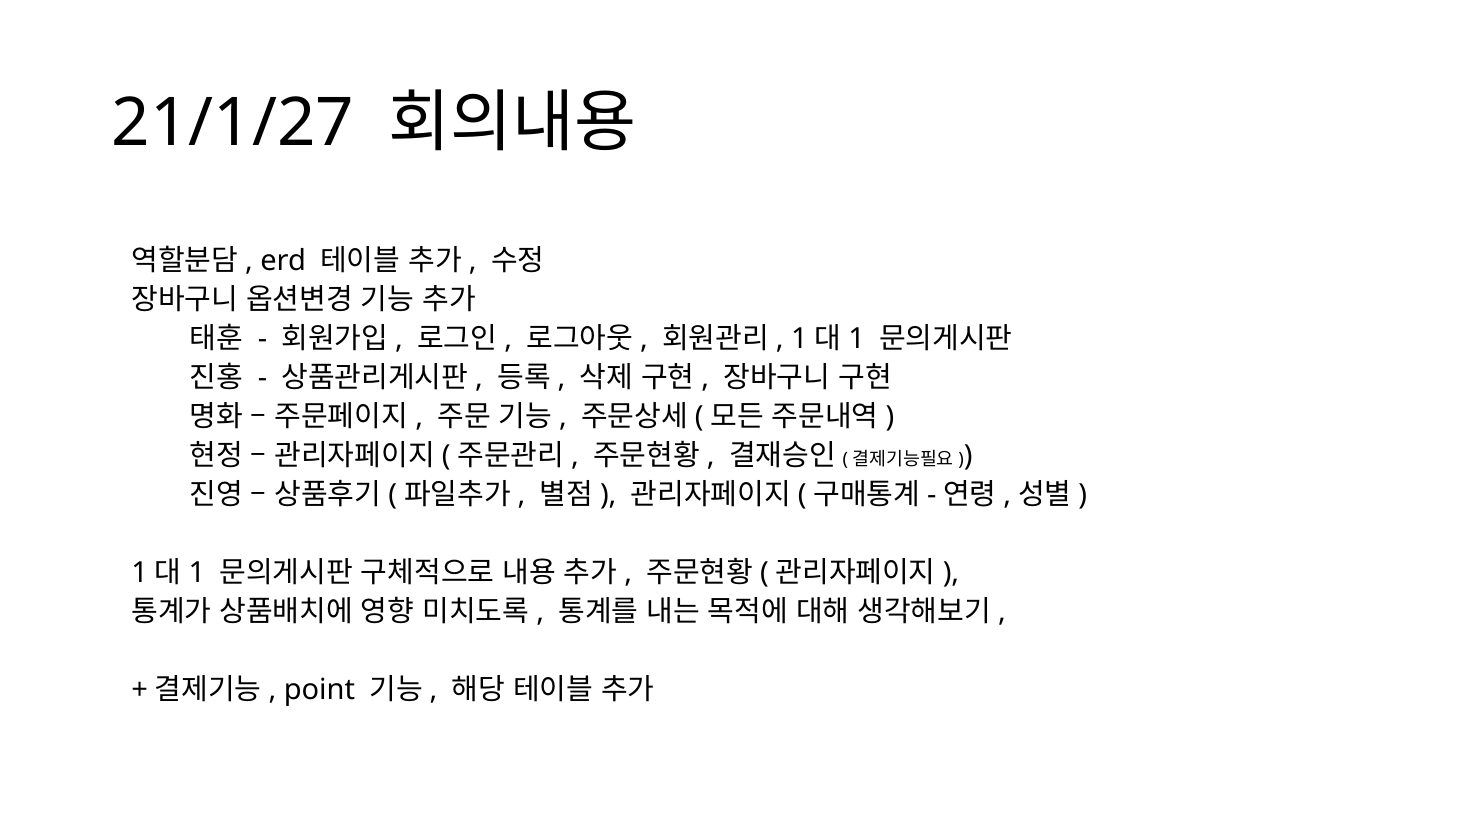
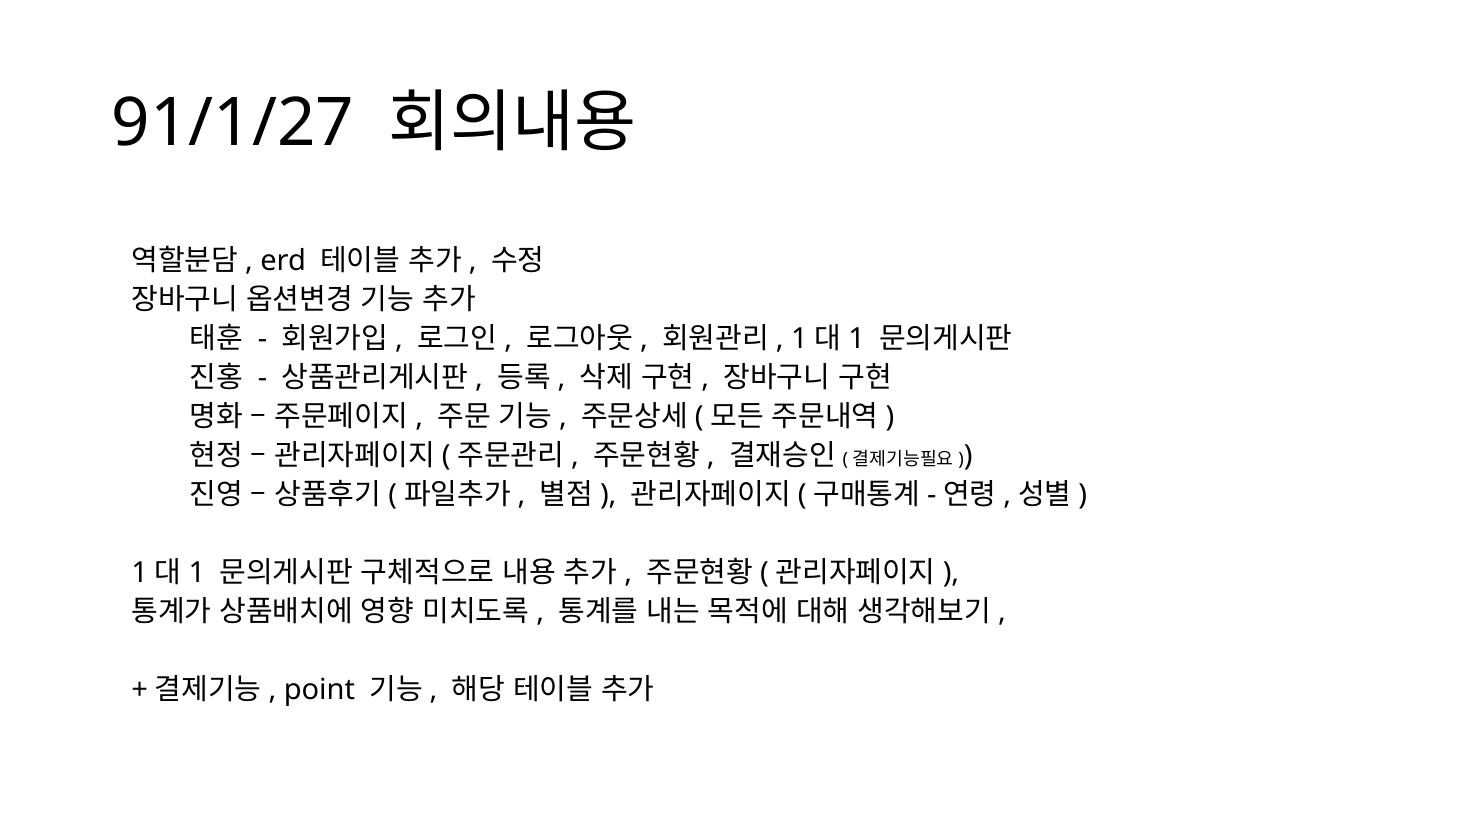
21/1/27: 21/1/27 -> 91/1/27 (233, 123)
